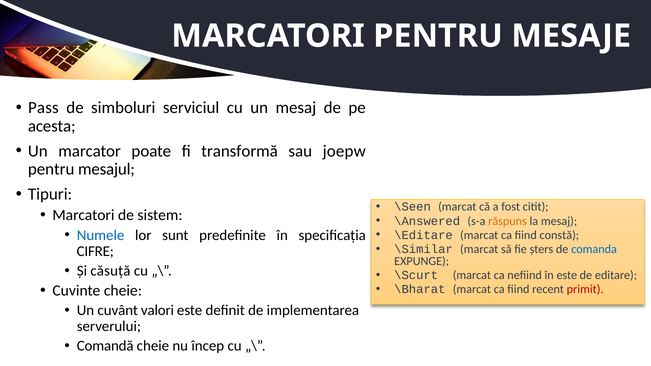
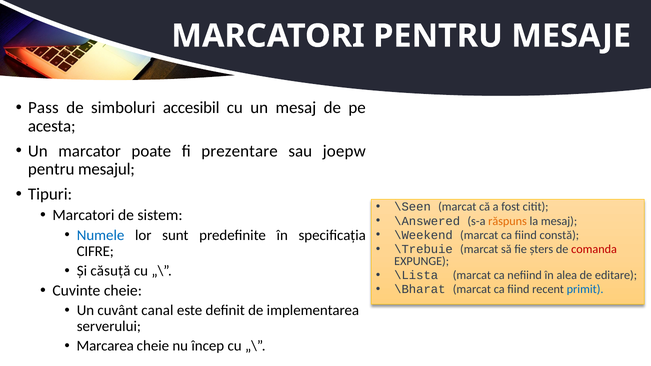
serviciul: serviciul -> accesibil (191, 108)
transformă: transformă -> prezentare (240, 151)
\Editare: \Editare -> \Weekend (424, 235)
\Similar: \Similar -> \Trebuie (424, 249)
comanda colour: blue -> red (594, 249)
\Scurt: \Scurt -> \Lista (416, 275)
în este: este -> alea (567, 275)
primit colour: red -> blue (585, 290)
valori: valori -> canal (157, 311)
Comandă: Comandă -> Marcarea (105, 346)
